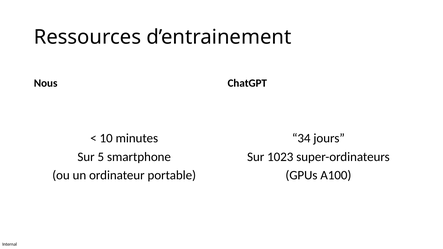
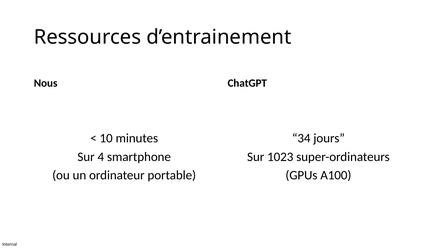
5: 5 -> 4 (101, 157)
